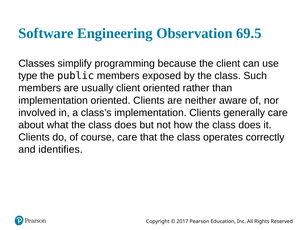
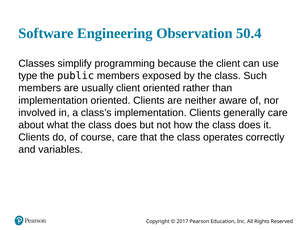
69.5: 69.5 -> 50.4 (249, 33)
identifies: identifies -> variables (61, 150)
